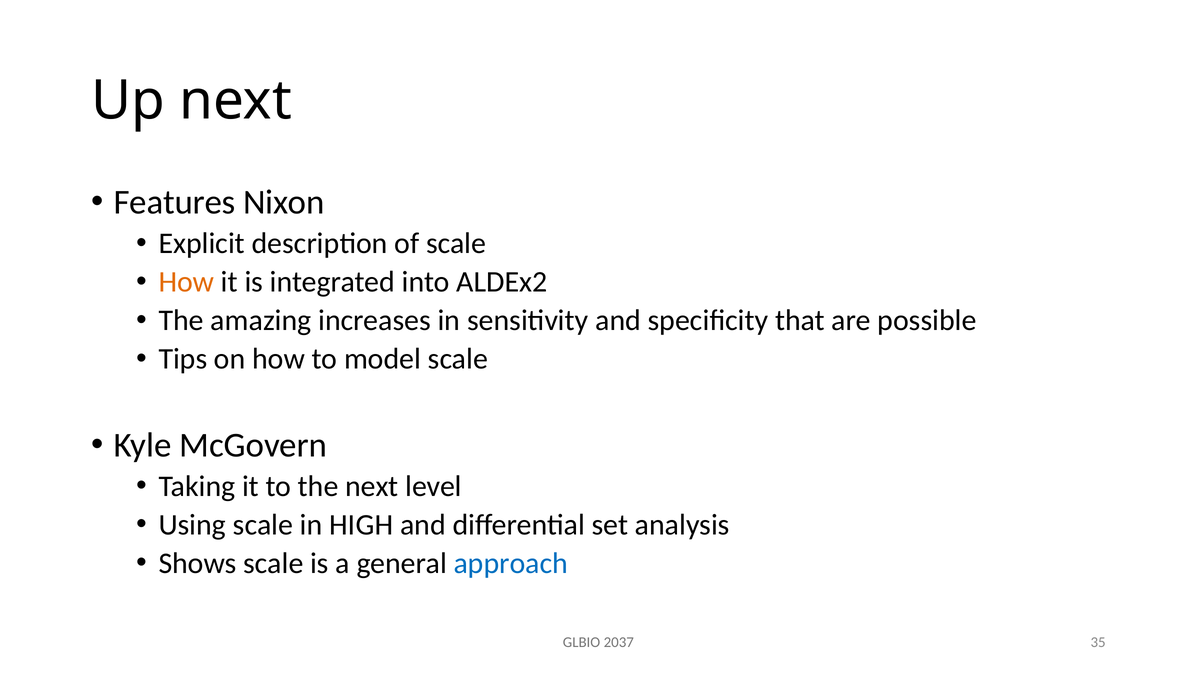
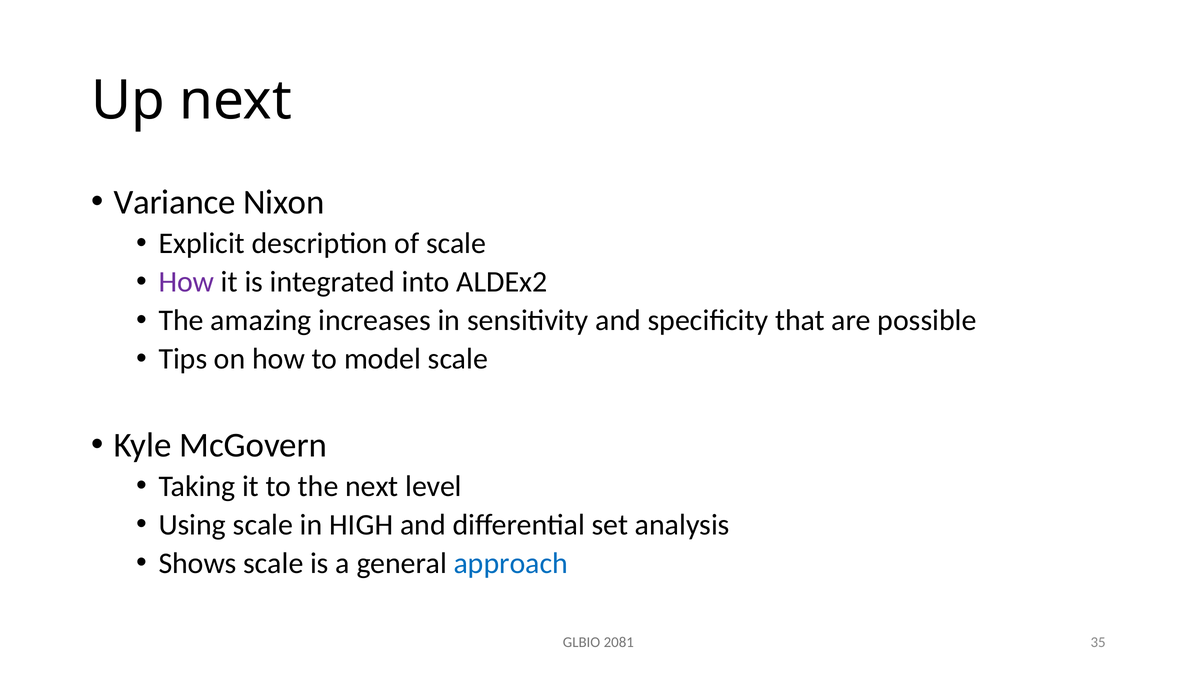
Features: Features -> Variance (175, 202)
How colour: orange -> purple (186, 282)
2037: 2037 -> 2081 (619, 643)
